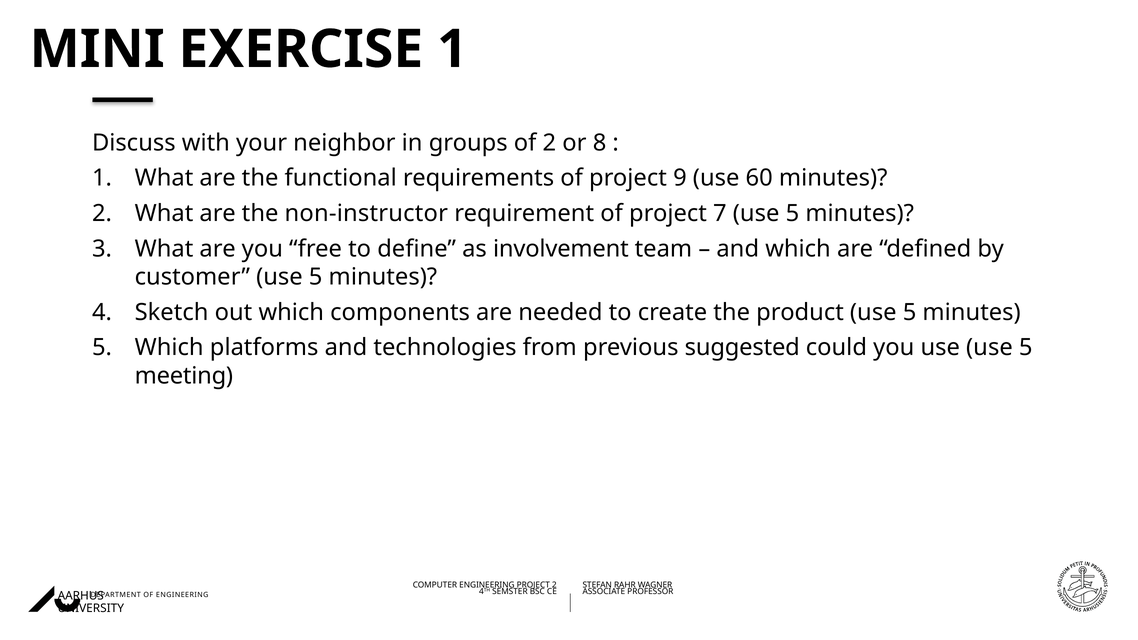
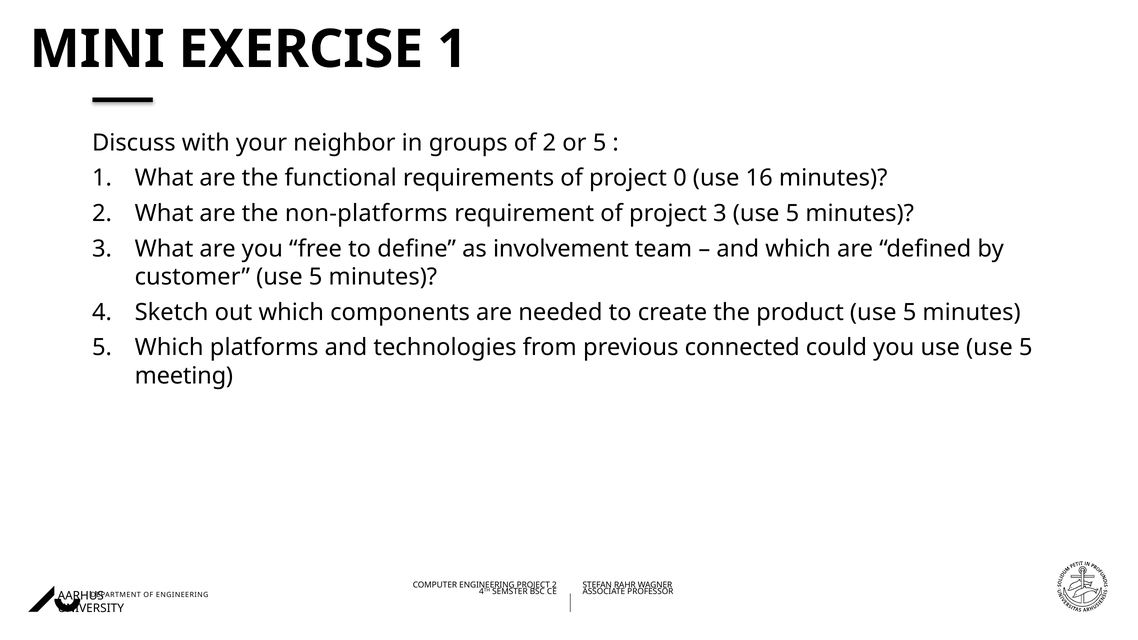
or 8: 8 -> 5 (600, 143)
9: 9 -> 0 (680, 178)
60: 60 -> 16 (759, 178)
non-instructor: non-instructor -> non-platforms (366, 214)
project 7: 7 -> 3 (720, 214)
suggested: suggested -> connected (742, 348)
